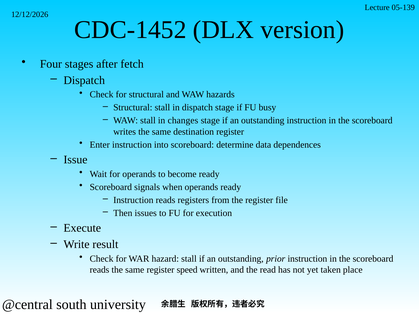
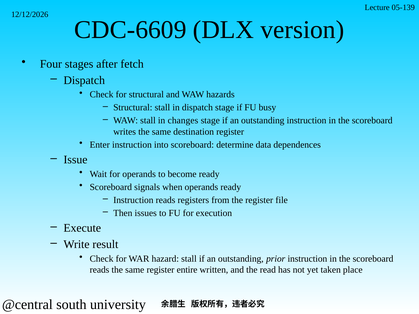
CDC-1452: CDC-1452 -> CDC-6609 (130, 30)
speed: speed -> entire (187, 270)
